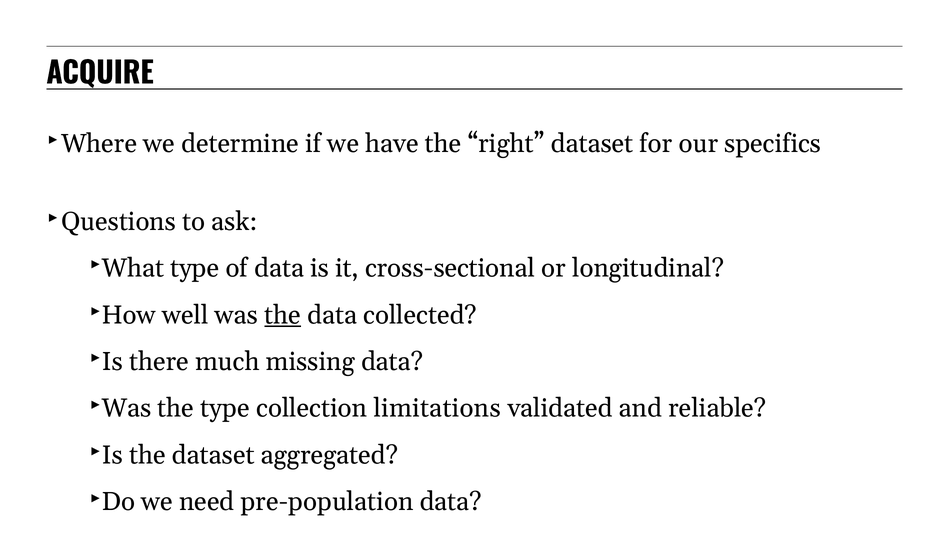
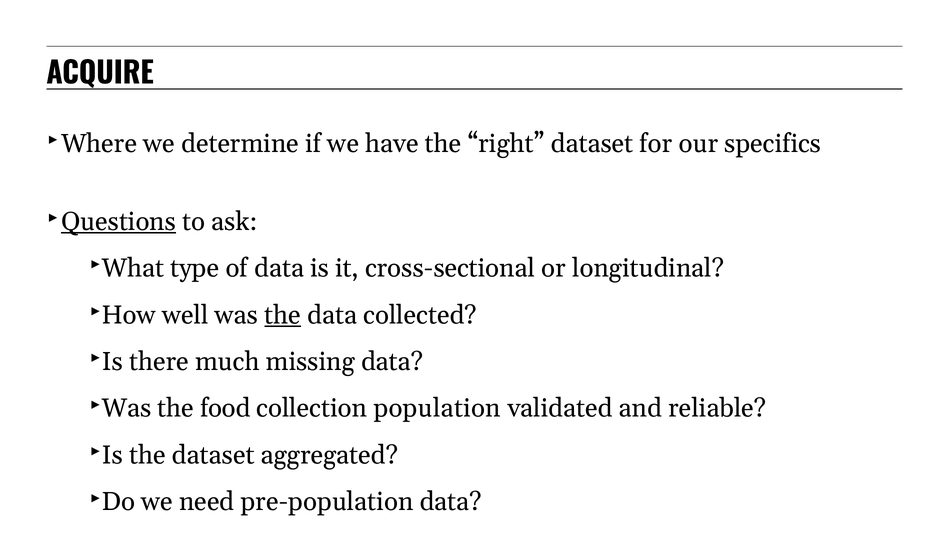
Questions underline: none -> present (119, 221)
the type: type -> food (225, 408)
limitations: limitations -> population (437, 408)
